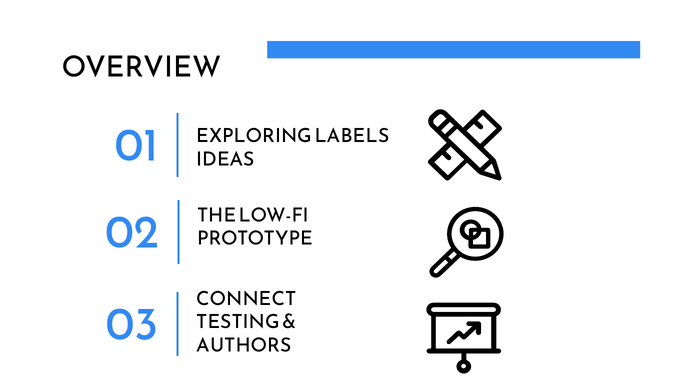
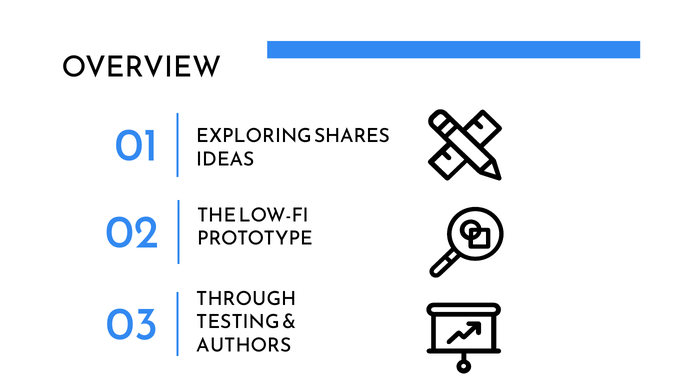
LABELS: LABELS -> SHARES (352, 136)
CONNECT: CONNECT -> THROUGH (246, 299)
